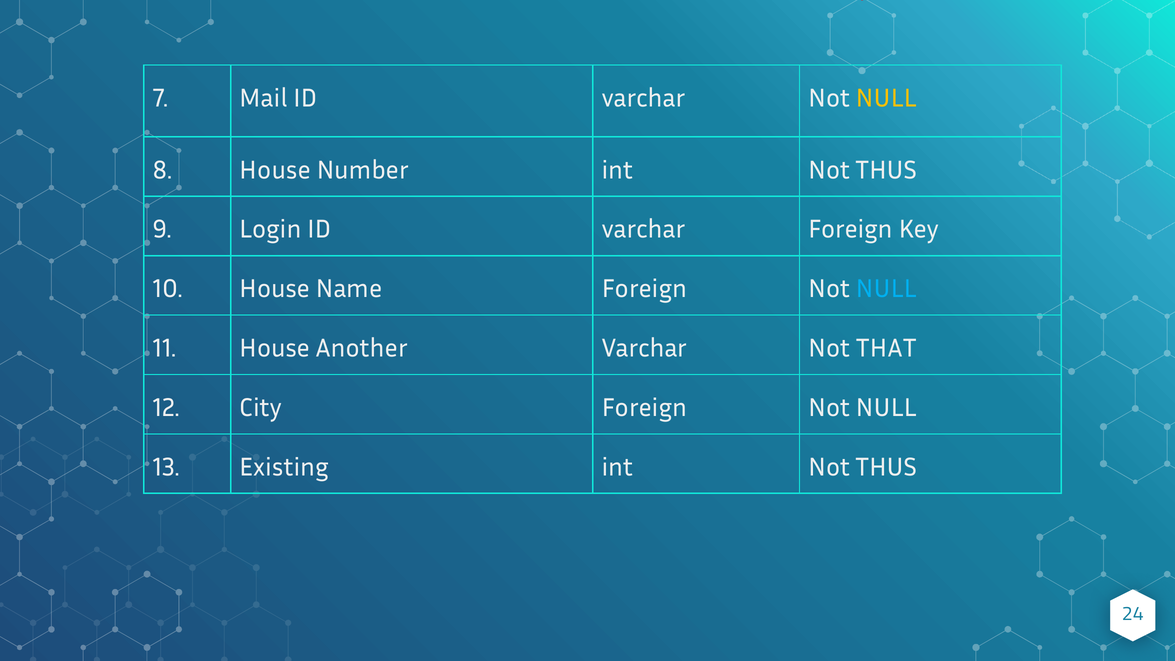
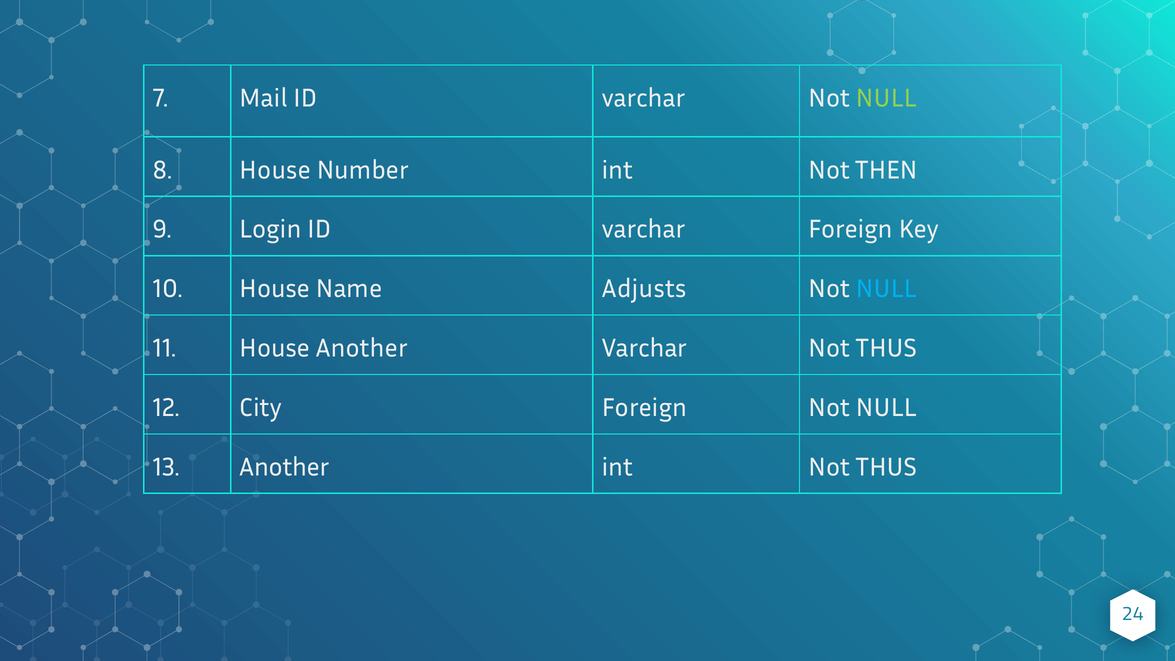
NULL colour: yellow -> light green (886, 98)
Number int Not THUS: THUS -> THEN (887, 170)
Name Foreign: Foreign -> Adjusts (644, 289)
Varchar Not THAT: THAT -> THUS (886, 348)
13 Existing: Existing -> Another (284, 467)
